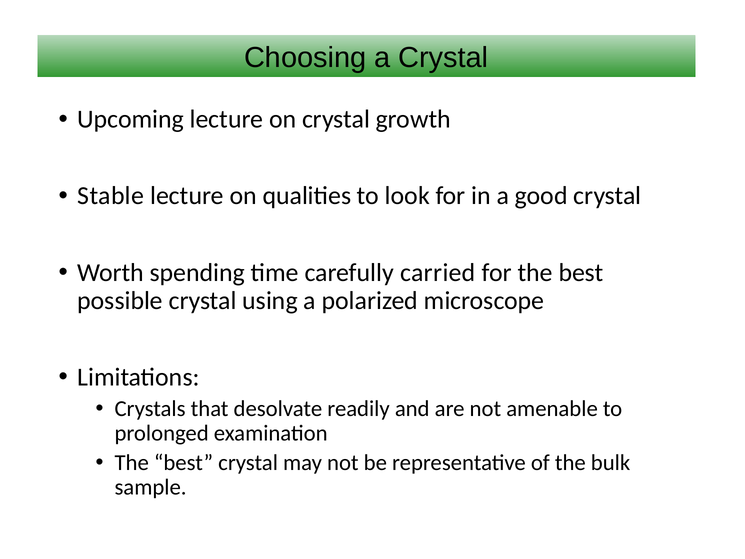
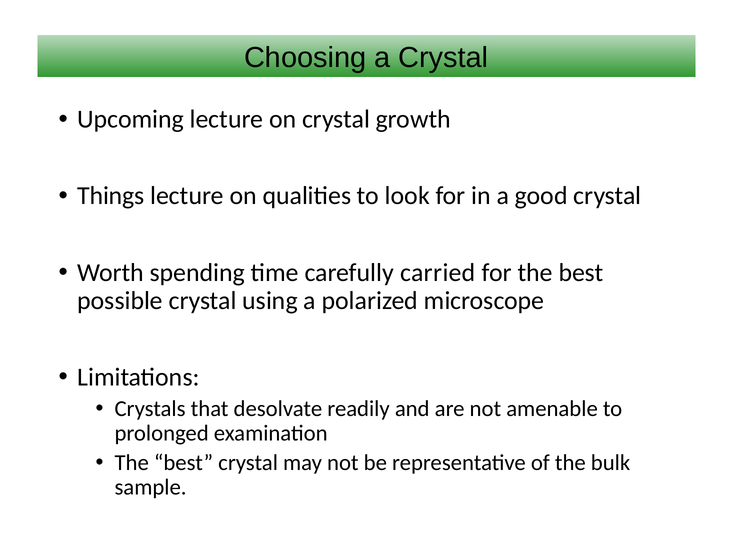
Stable: Stable -> Things (111, 196)
